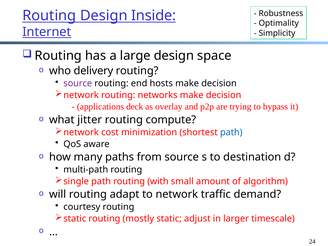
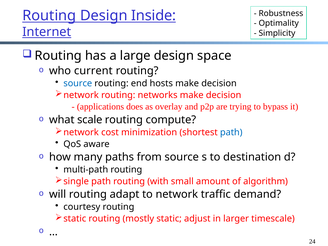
delivery: delivery -> current (93, 71)
source colour: purple -> blue (78, 83)
deck: deck -> does (135, 107)
jitter: jitter -> scale (90, 120)
